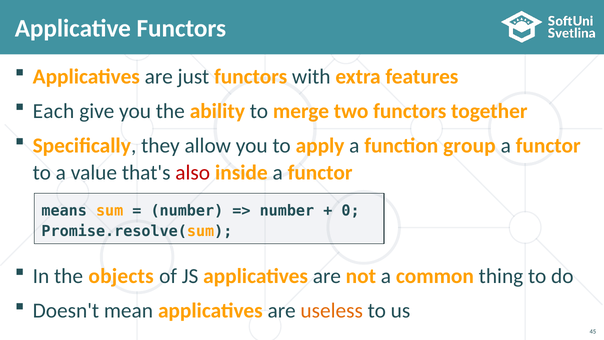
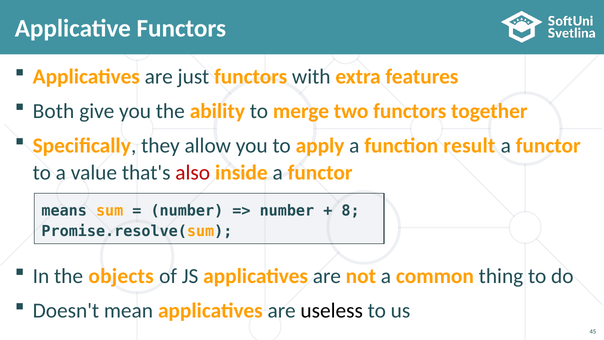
Each: Each -> Both (54, 111)
group: group -> result (469, 146)
0: 0 -> 8 (351, 210)
useless colour: orange -> black (332, 311)
